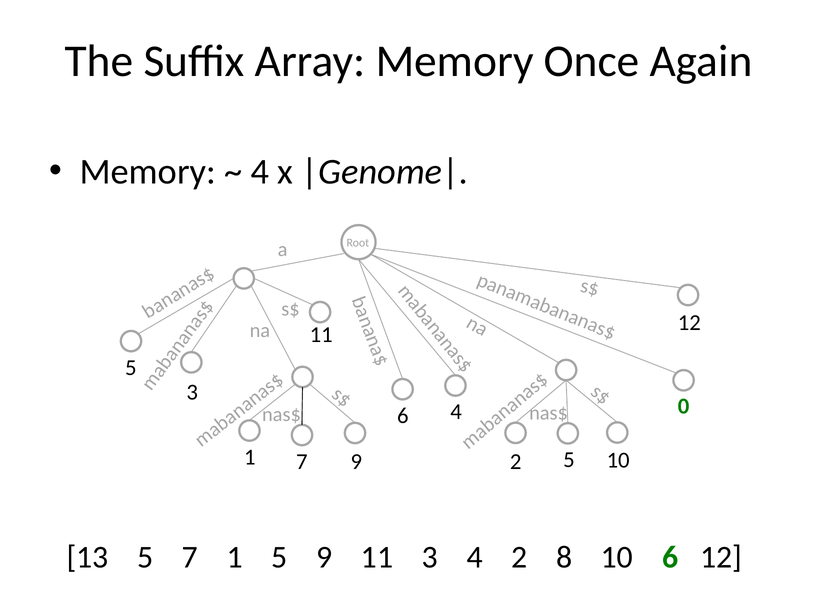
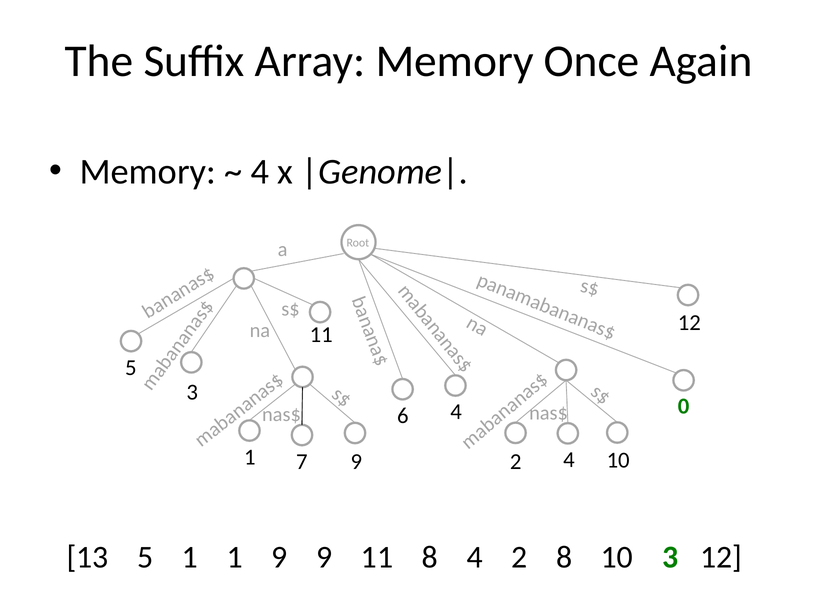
2 5: 5 -> 4 (569, 459)
5 7: 7 -> 1 (190, 557)
1 5: 5 -> 9 (279, 557)
11 3: 3 -> 8 (430, 557)
10 6: 6 -> 3 (671, 557)
